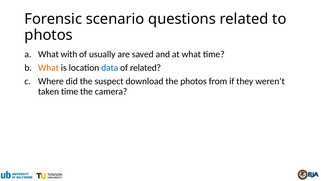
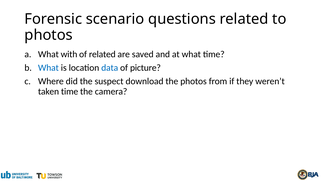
of usually: usually -> related (102, 54)
What colour: orange -> blue (48, 68)
of related: related -> picture (145, 68)
